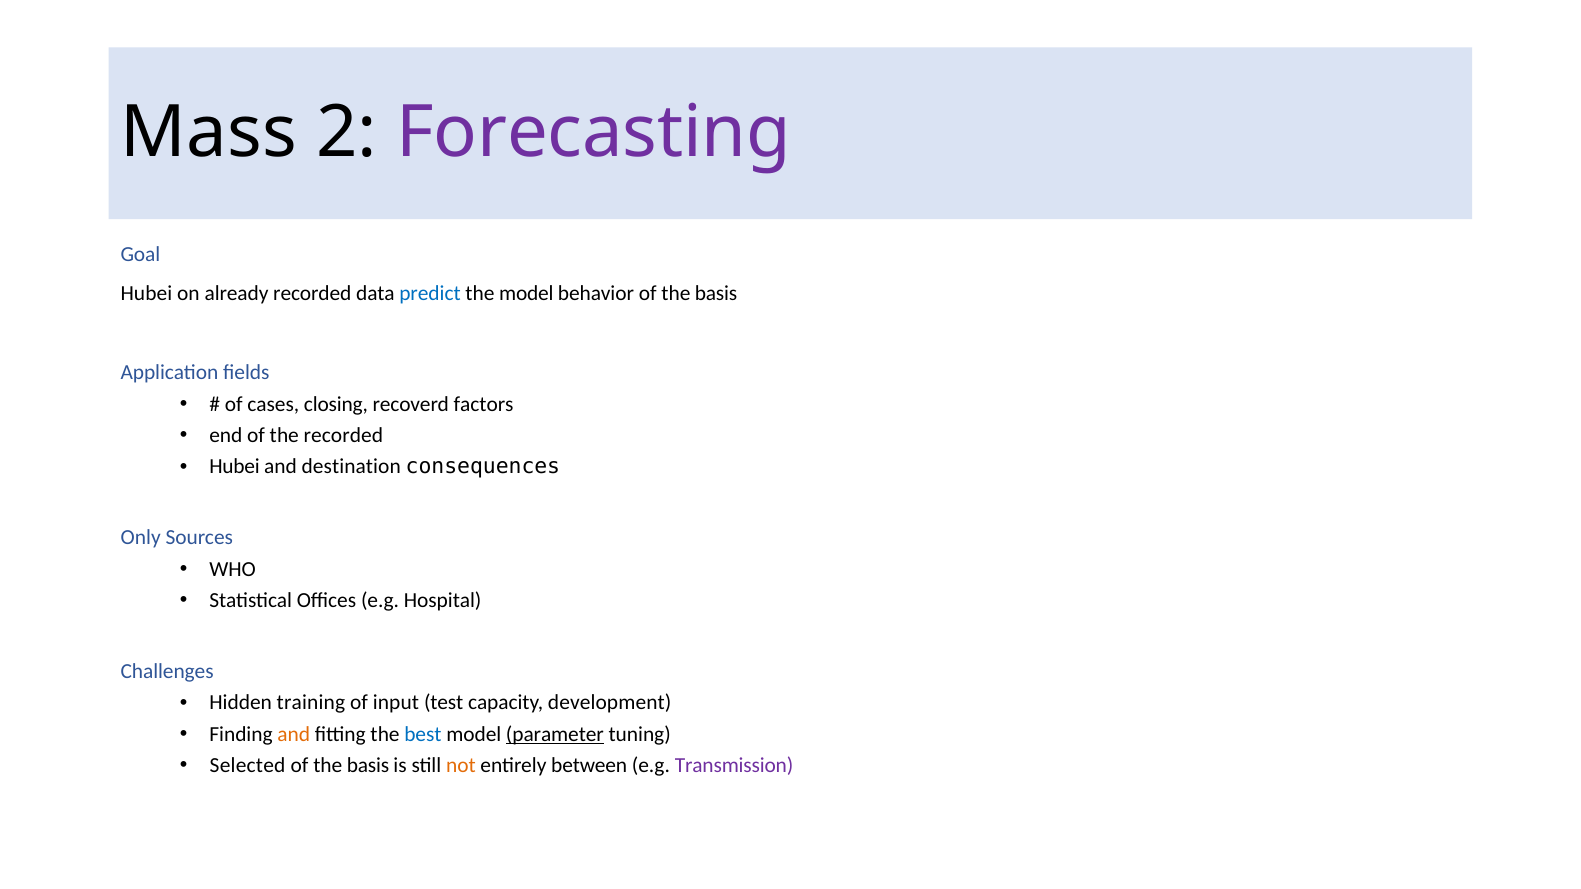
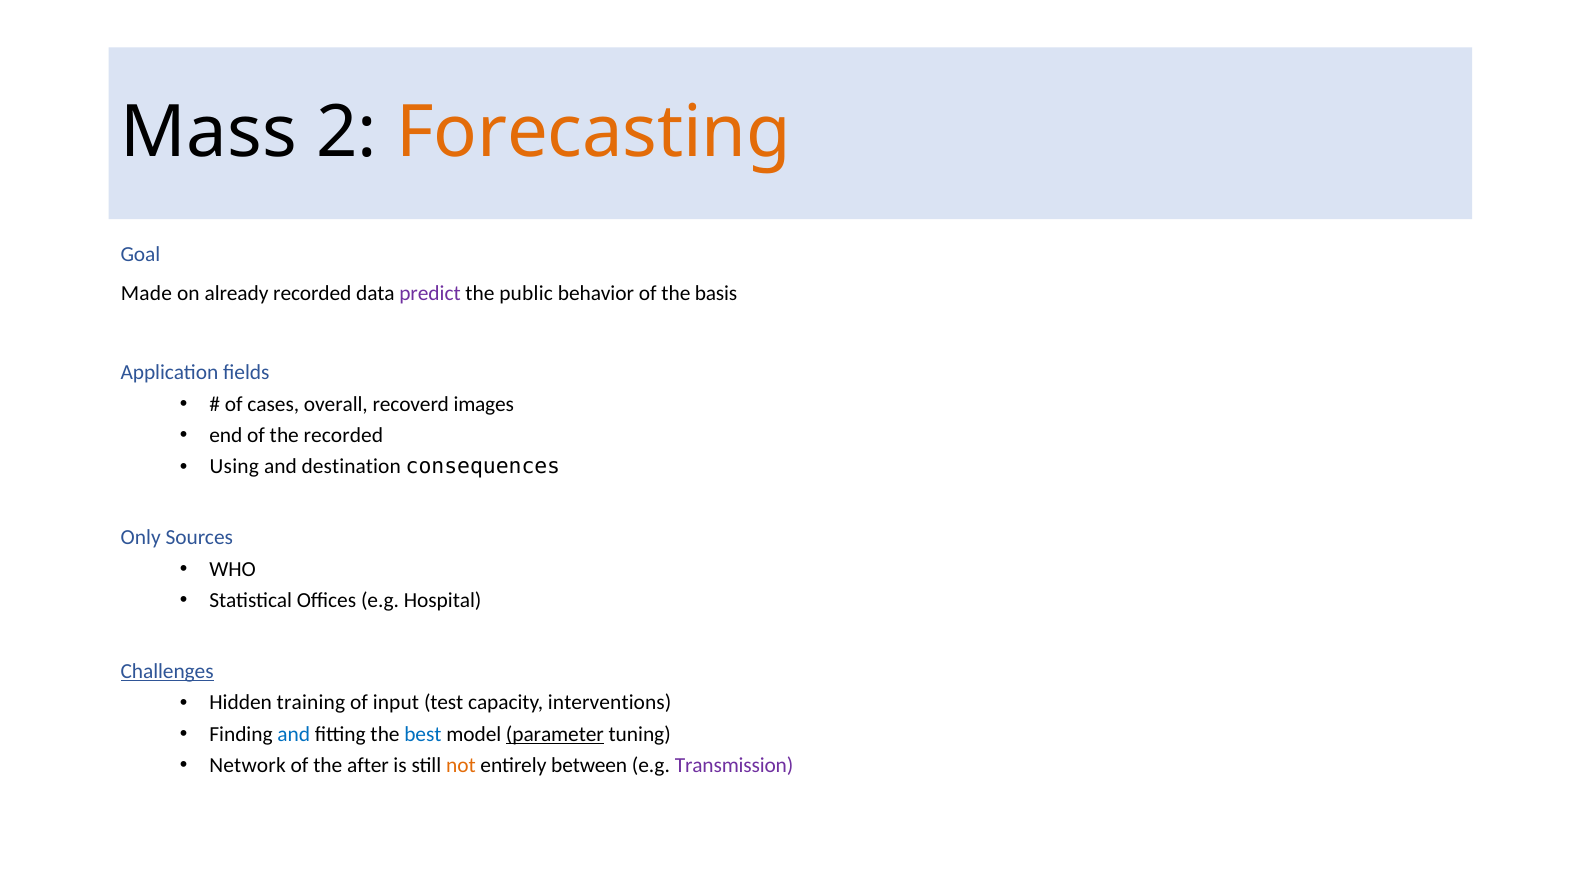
Forecasting colour: purple -> orange (594, 133)
Hubei: Hubei -> Made (146, 294)
predict colour: blue -> purple (430, 294)
the model: model -> public (526, 294)
closing: closing -> overall (336, 404)
factors: factors -> images (484, 404)
Hubei: Hubei -> Using (234, 467)
Challenges underline: none -> present (167, 672)
development: development -> interventions (610, 703)
and colour: orange -> blue (294, 734)
Selected: Selected -> Network (248, 766)
basis: basis -> after (368, 766)
